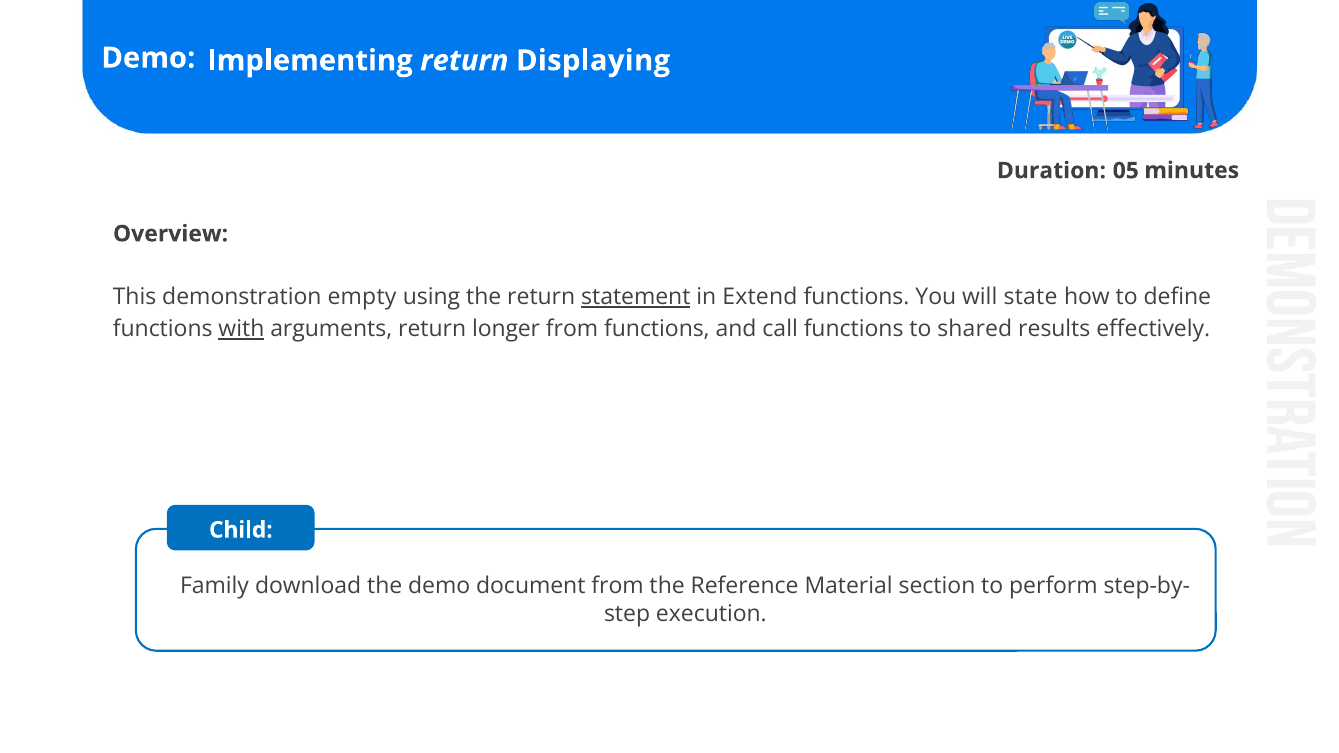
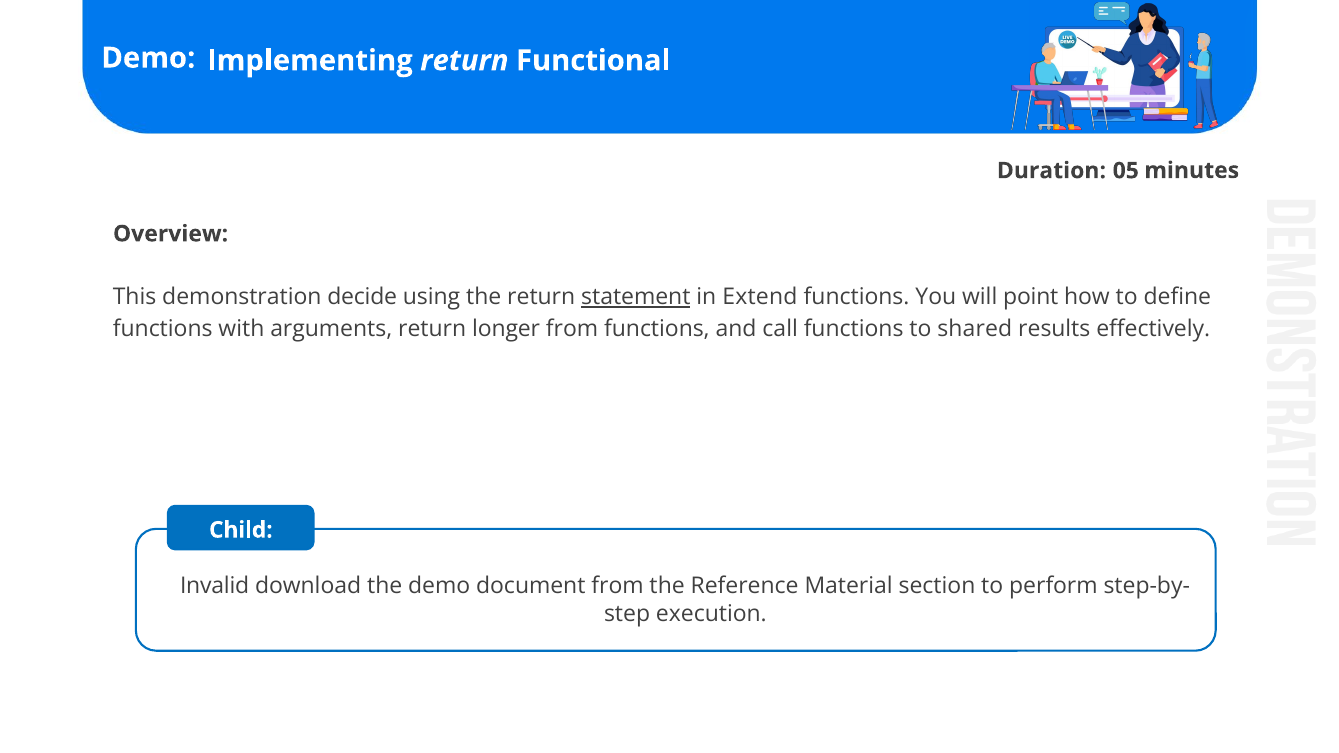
Displaying: Displaying -> Functional (593, 61)
empty: empty -> decide (362, 297)
state: state -> point (1031, 297)
with underline: present -> none (241, 329)
Family: Family -> Invalid (215, 586)
